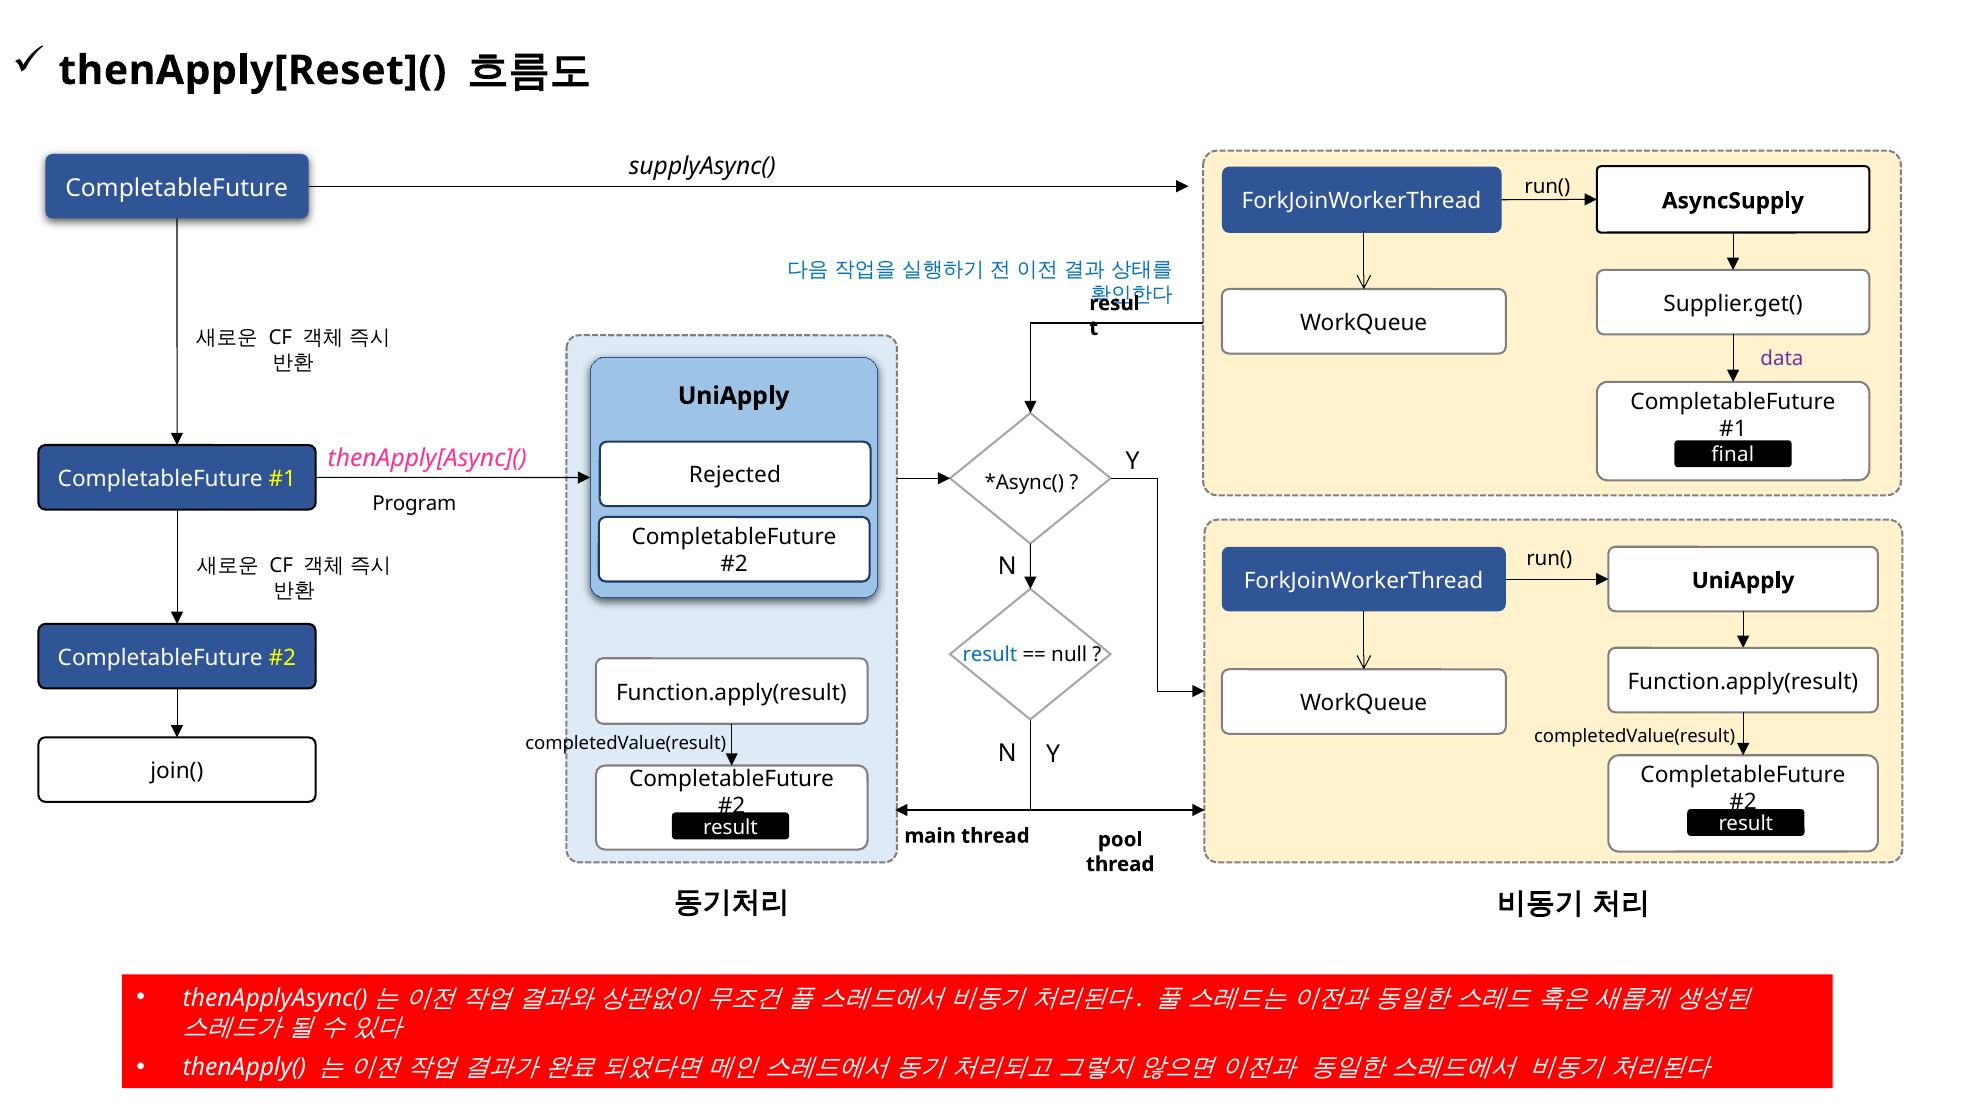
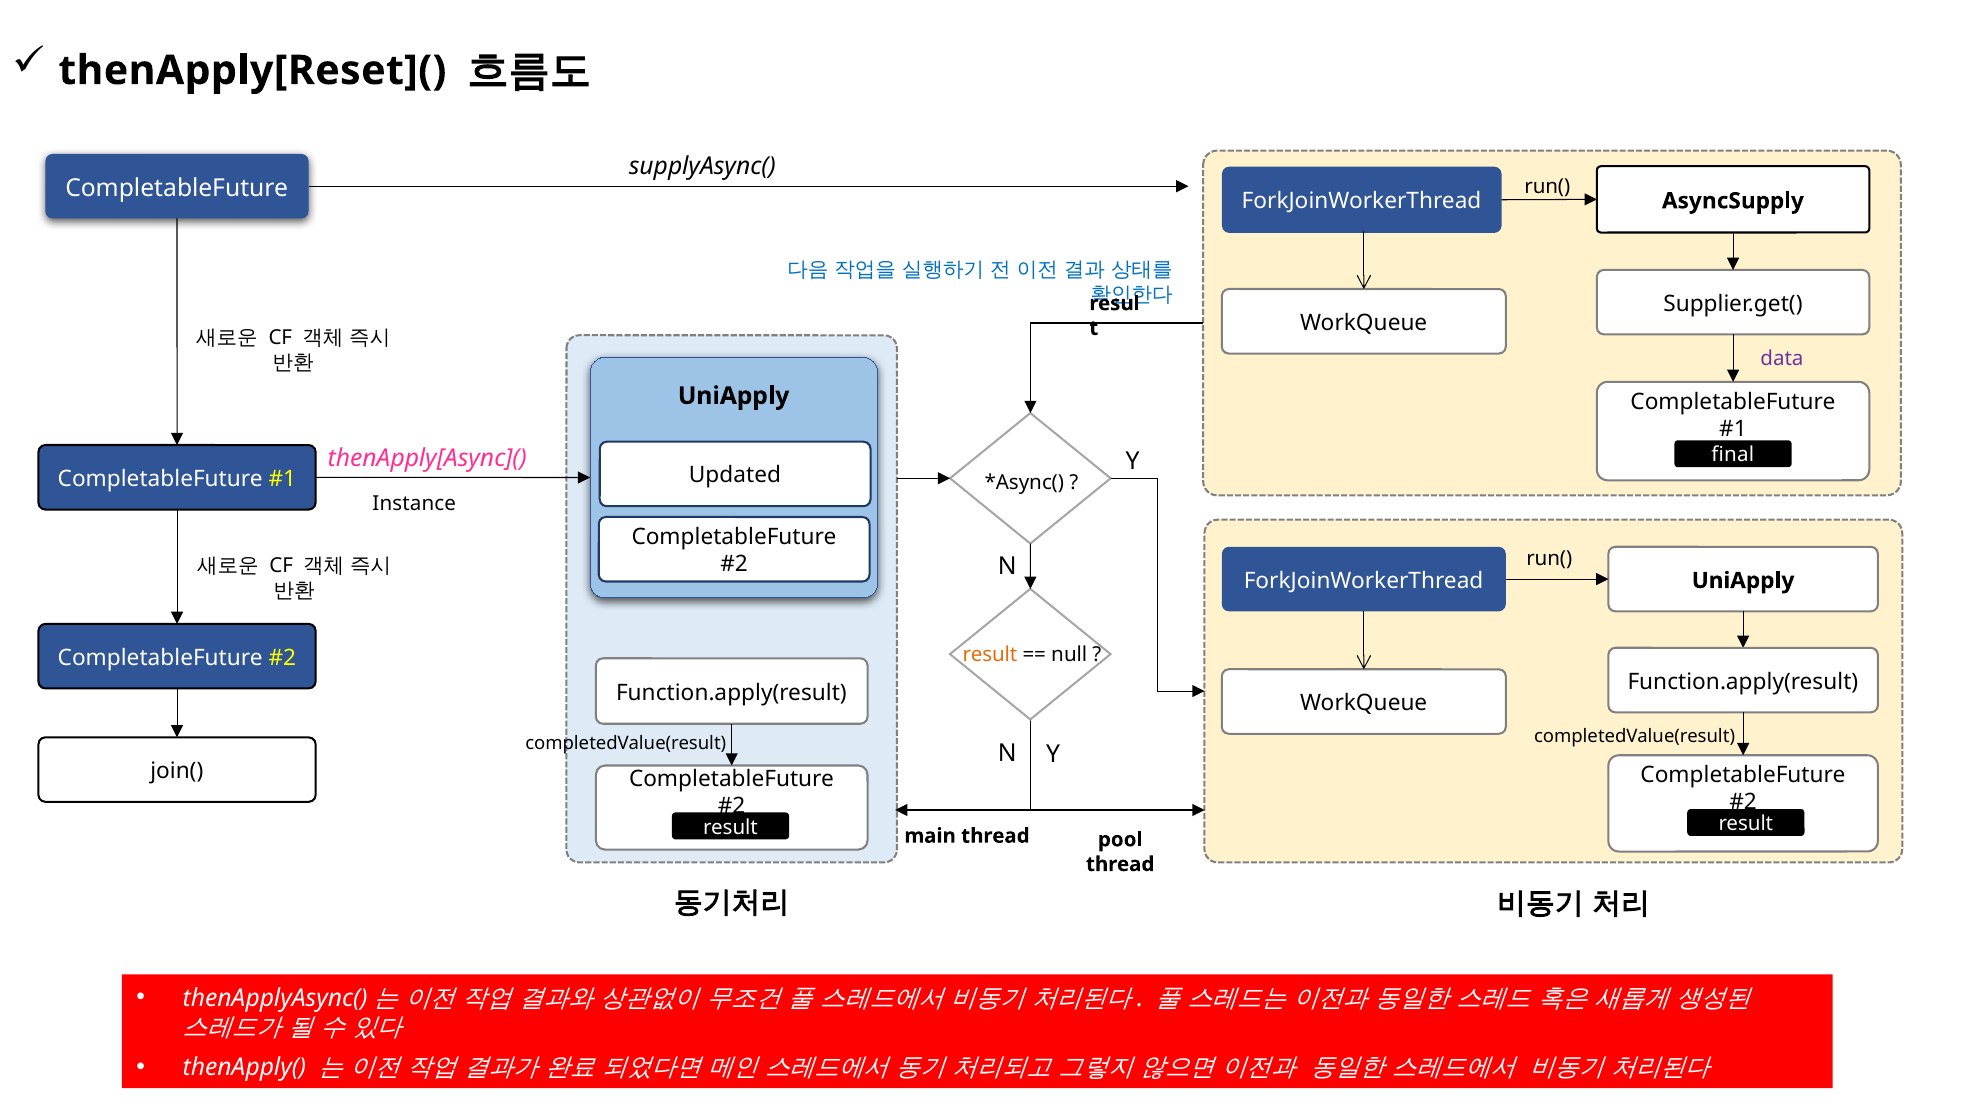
Rejected: Rejected -> Updated (735, 475)
Program: Program -> Instance (414, 504)
result colour: blue -> orange (990, 655)
